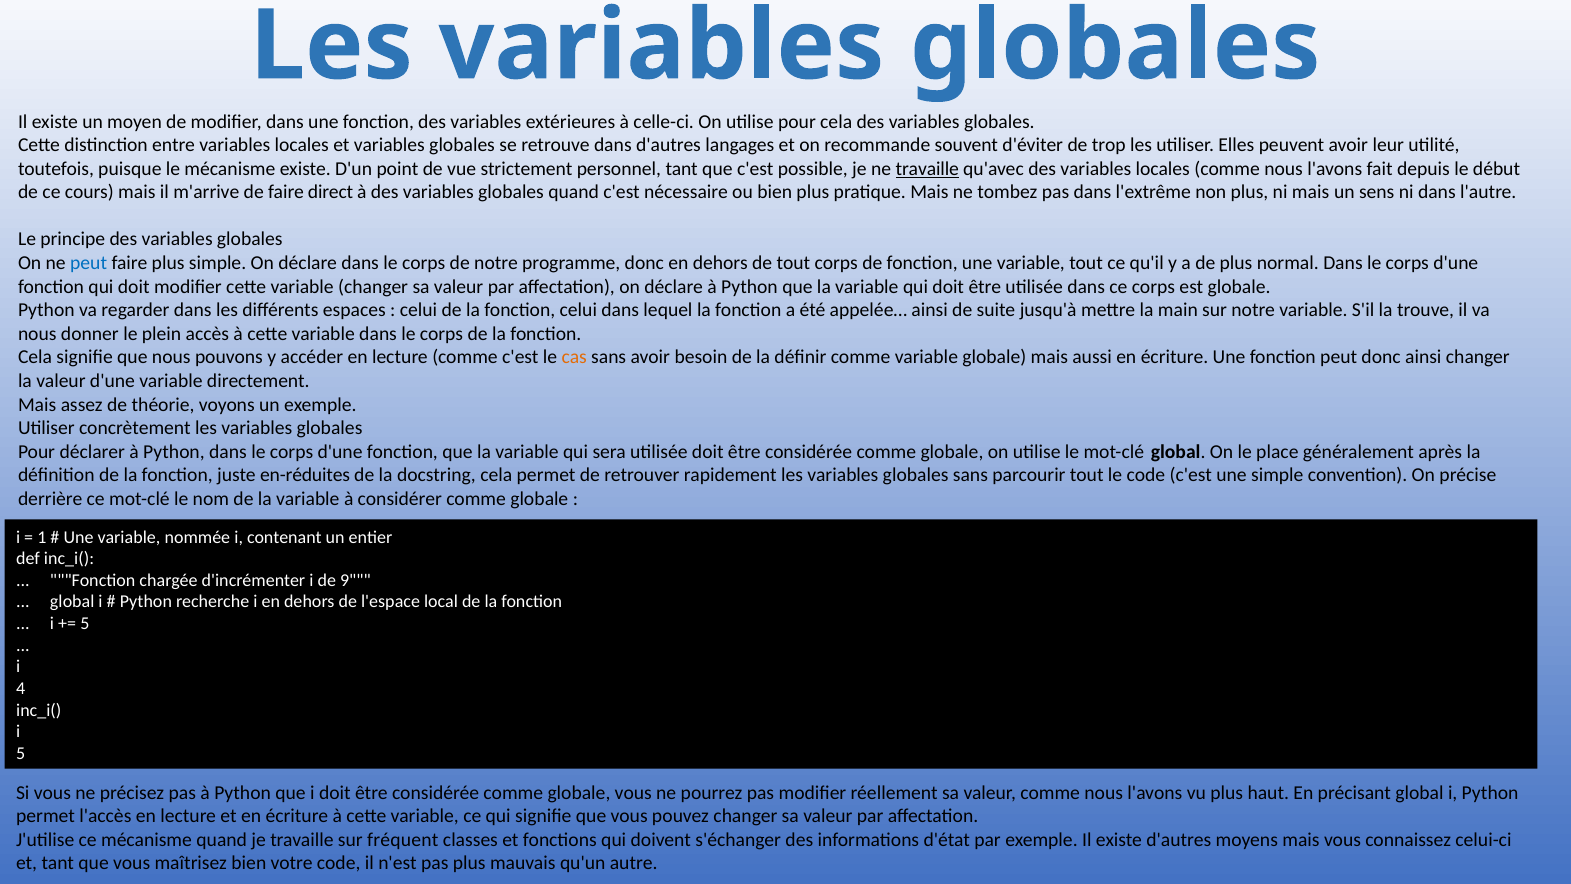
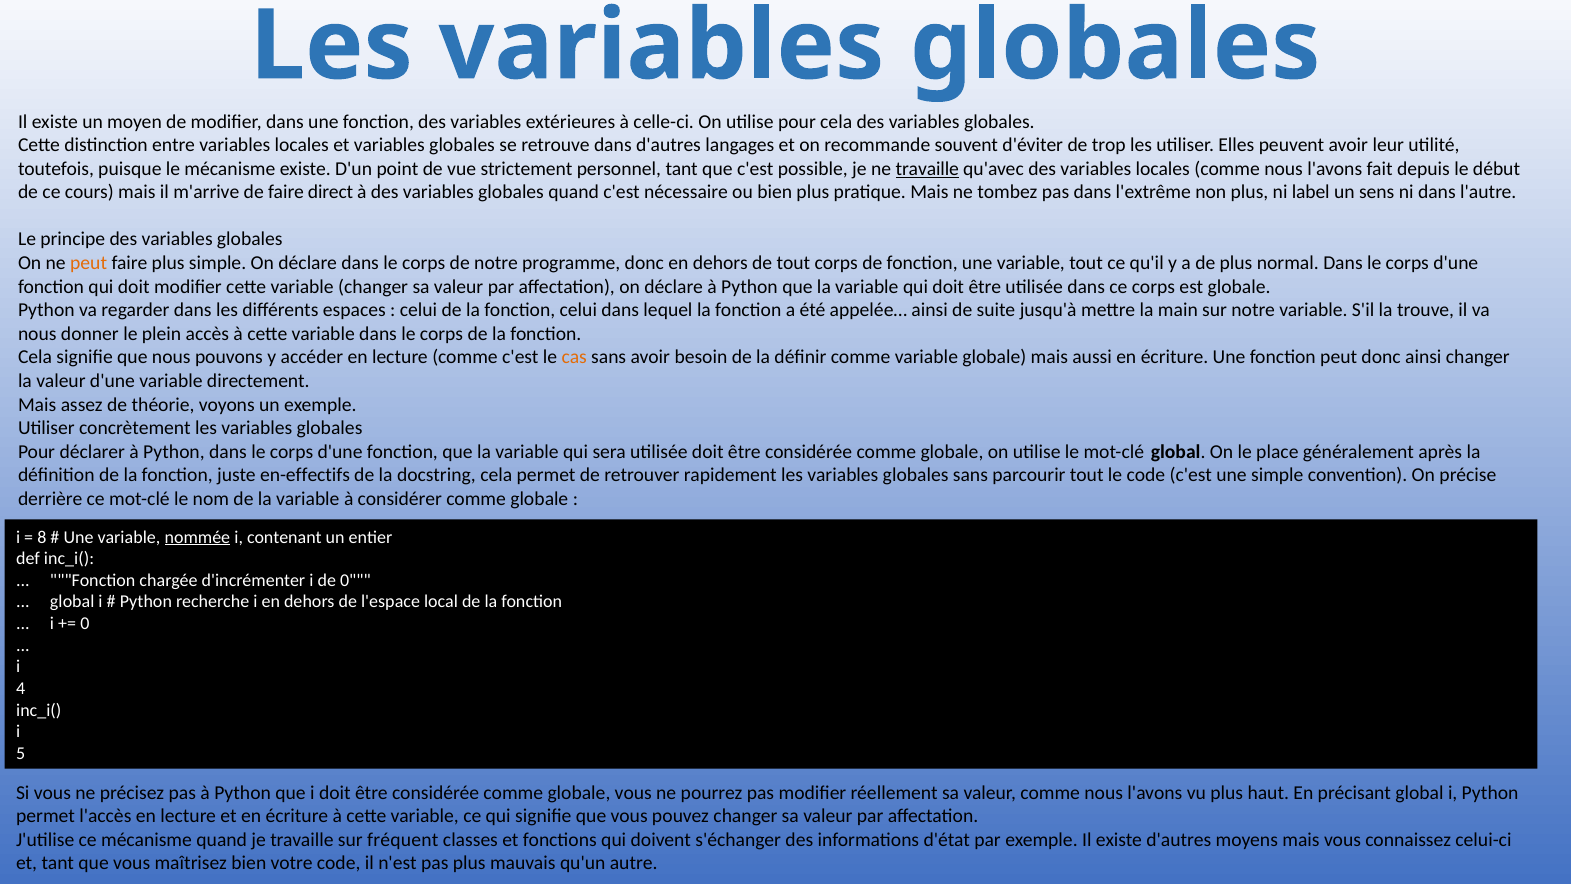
ni mais: mais -> label (1311, 192)
peut colour: blue -> orange (89, 263)
en-réduites: en-réduites -> en-effectifs (305, 475)
1: 1 -> 8 (42, 537)
nommée underline: none -> present (197, 537)
de 9: 9 -> 0 (355, 580)
5: 5 -> 0 (85, 623)
